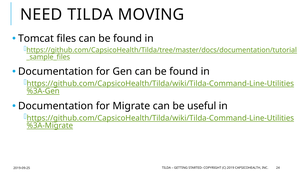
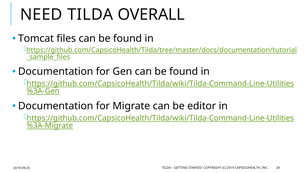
MOVING: MOVING -> OVERALL (151, 14)
useful: useful -> editor (202, 106)
